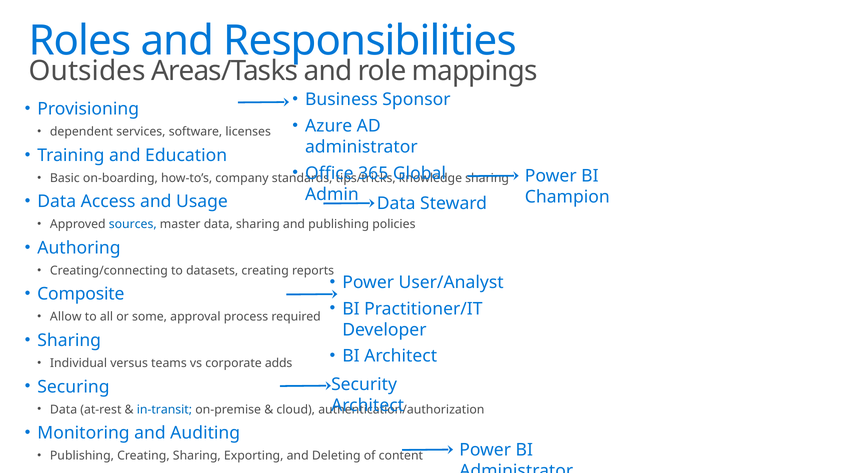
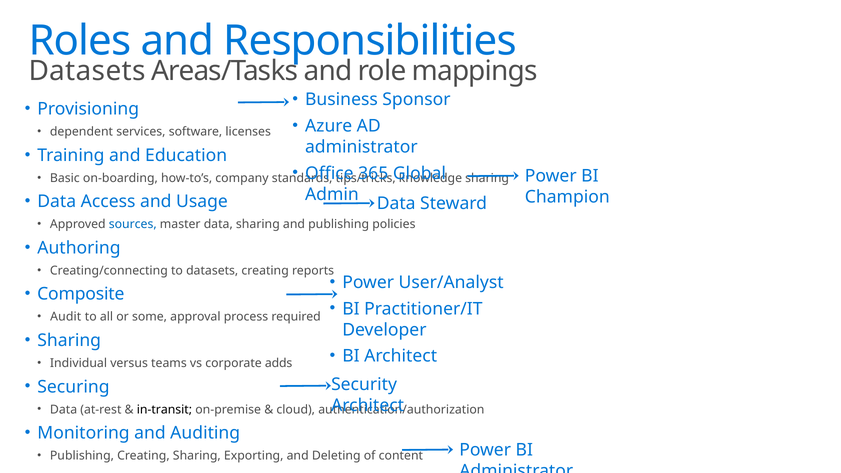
Outsides: Outsides -> Datasets (87, 71)
Allow: Allow -> Audit (66, 317)
in-transit colour: blue -> black (164, 410)
